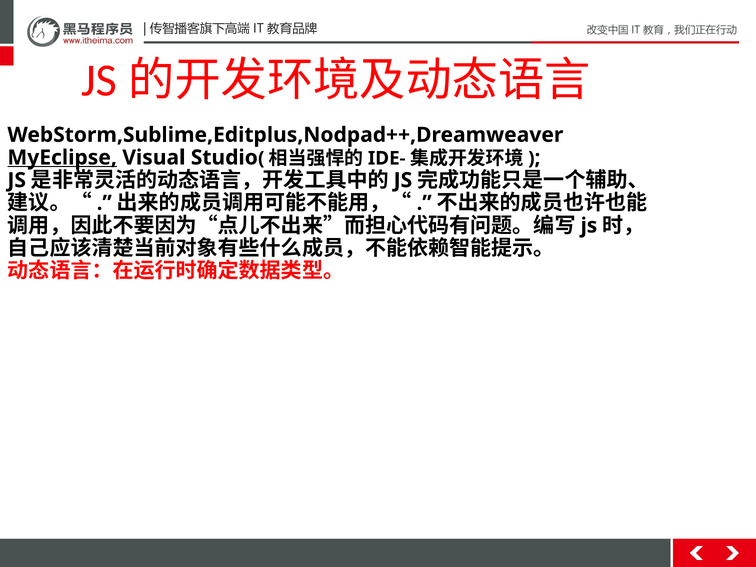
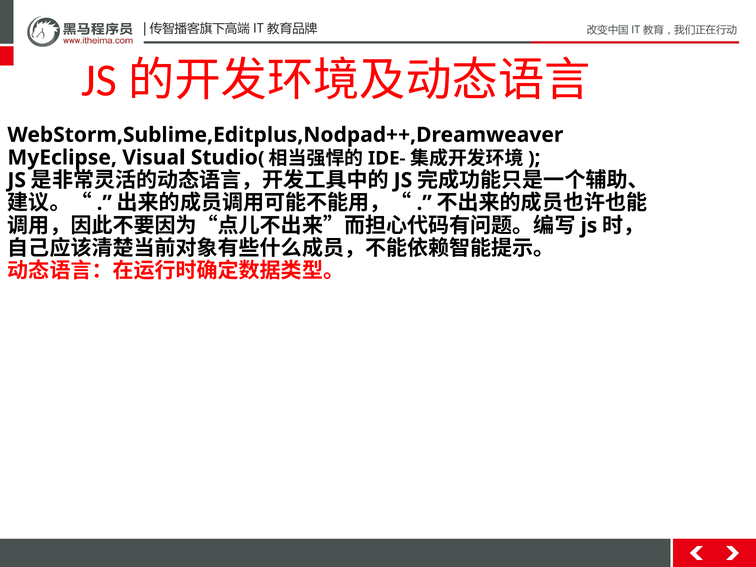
MyEclipse underline: present -> none (62, 158)
